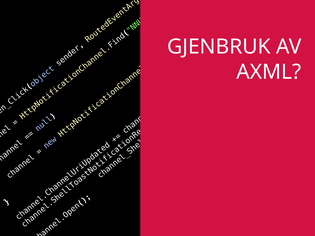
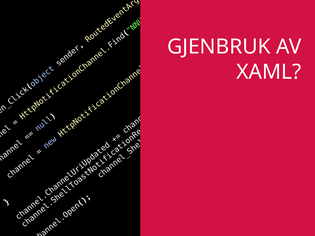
AXML: AXML -> XAML (269, 72)
